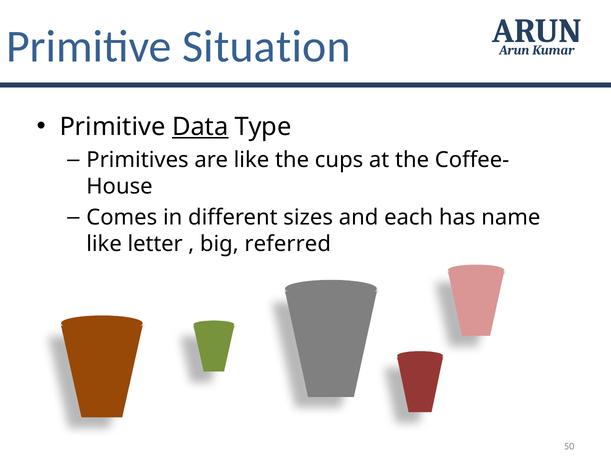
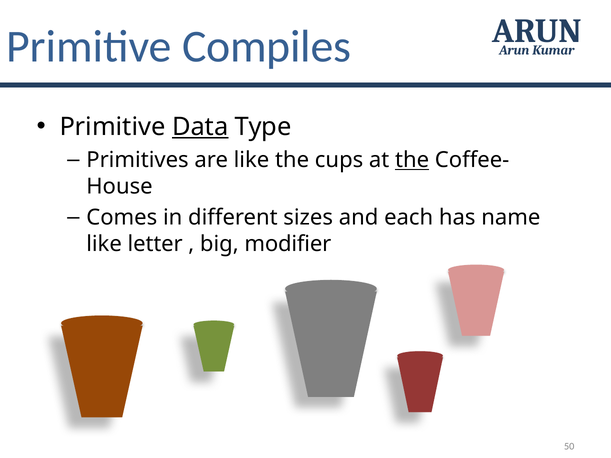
Situation: Situation -> Compiles (267, 46)
the underline: none -> present (412, 160)
referred: referred -> modifier (288, 244)
